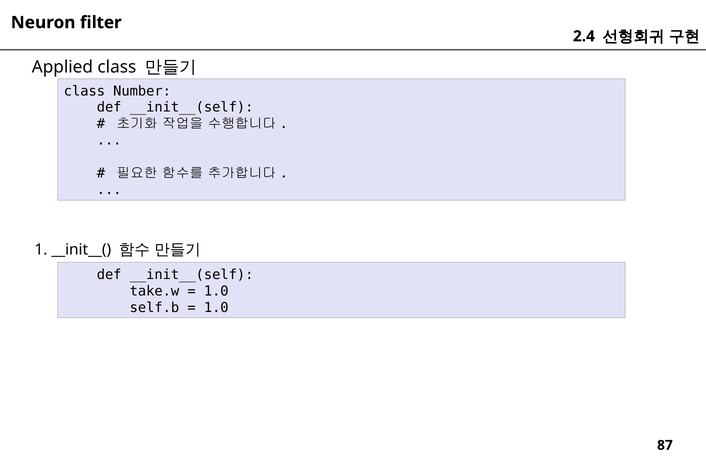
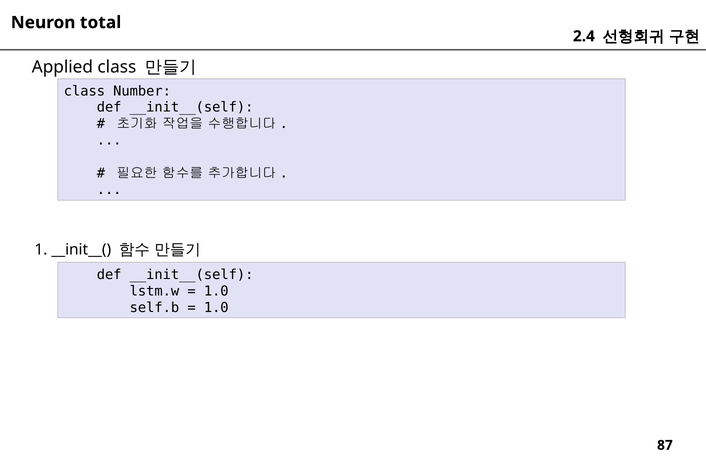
filter: filter -> total (101, 23)
take.w: take.w -> lstm.w (154, 291)
